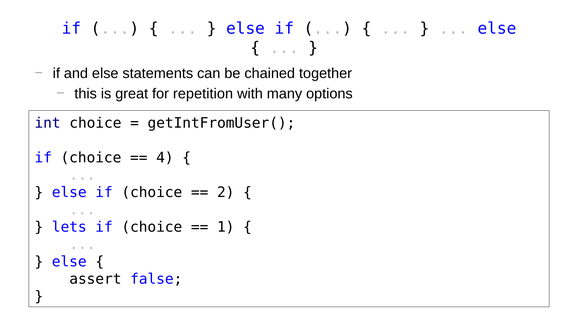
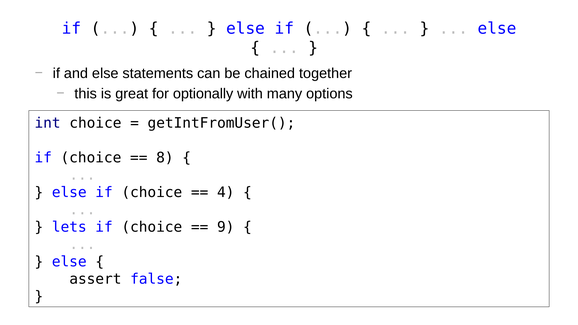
repetition: repetition -> optionally (203, 94)
4: 4 -> 8 (165, 158)
2: 2 -> 4 (226, 192)
1: 1 -> 9 (226, 227)
